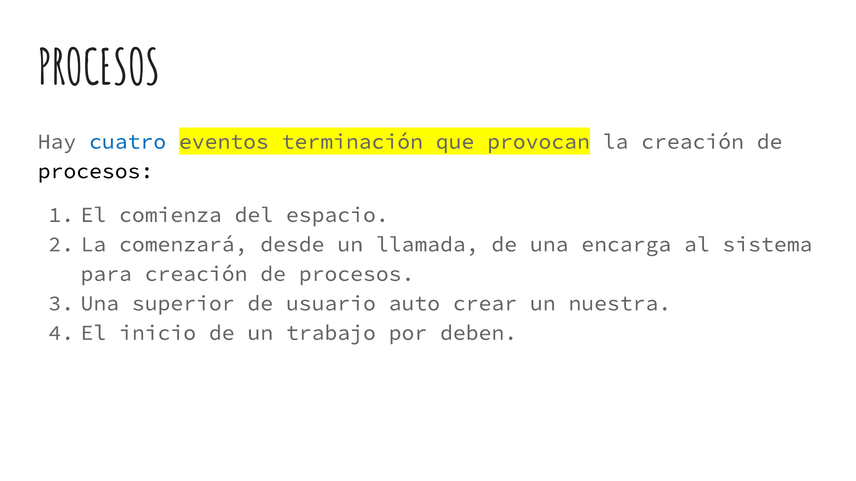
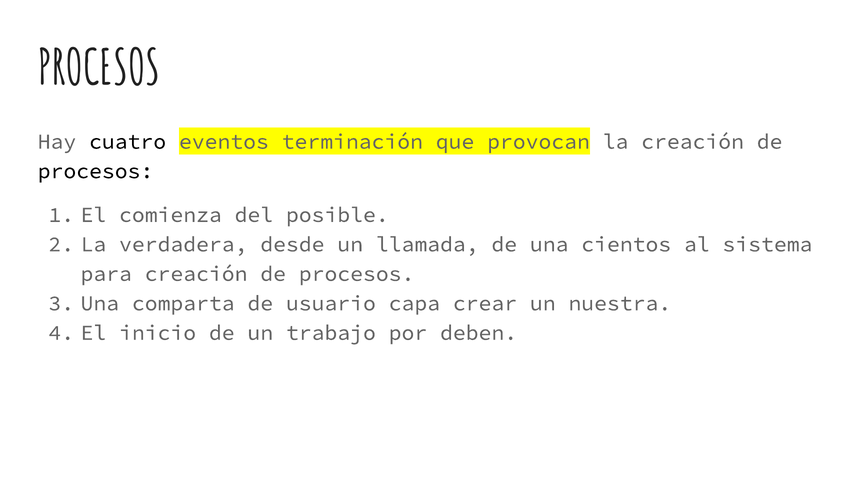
cuatro colour: blue -> black (128, 142)
espacio: espacio -> posible (337, 215)
comenzará: comenzará -> verdadera (183, 245)
encarga: encarga -> cientos (626, 245)
superior: superior -> comparta (183, 304)
auto: auto -> capa (414, 304)
